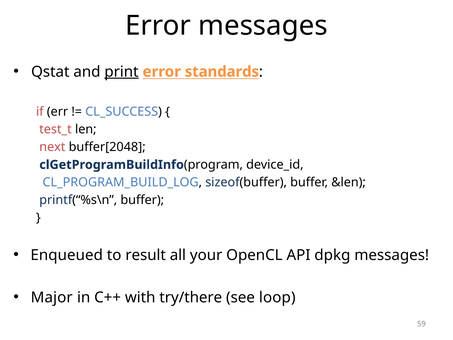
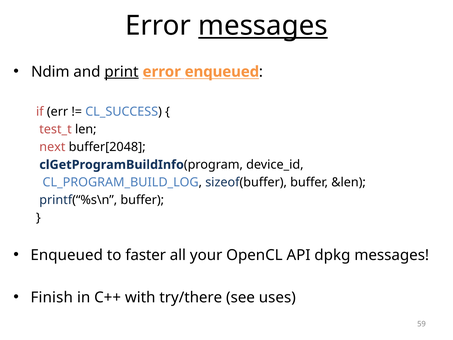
messages underline: none -> present (263, 26)
Qstat: Qstat -> Ndim (50, 72)
error standards: standards -> enqueued (222, 72)
result: result -> faster (146, 255)
Major: Major -> Finish (52, 297)
loop: loop -> uses (277, 297)
